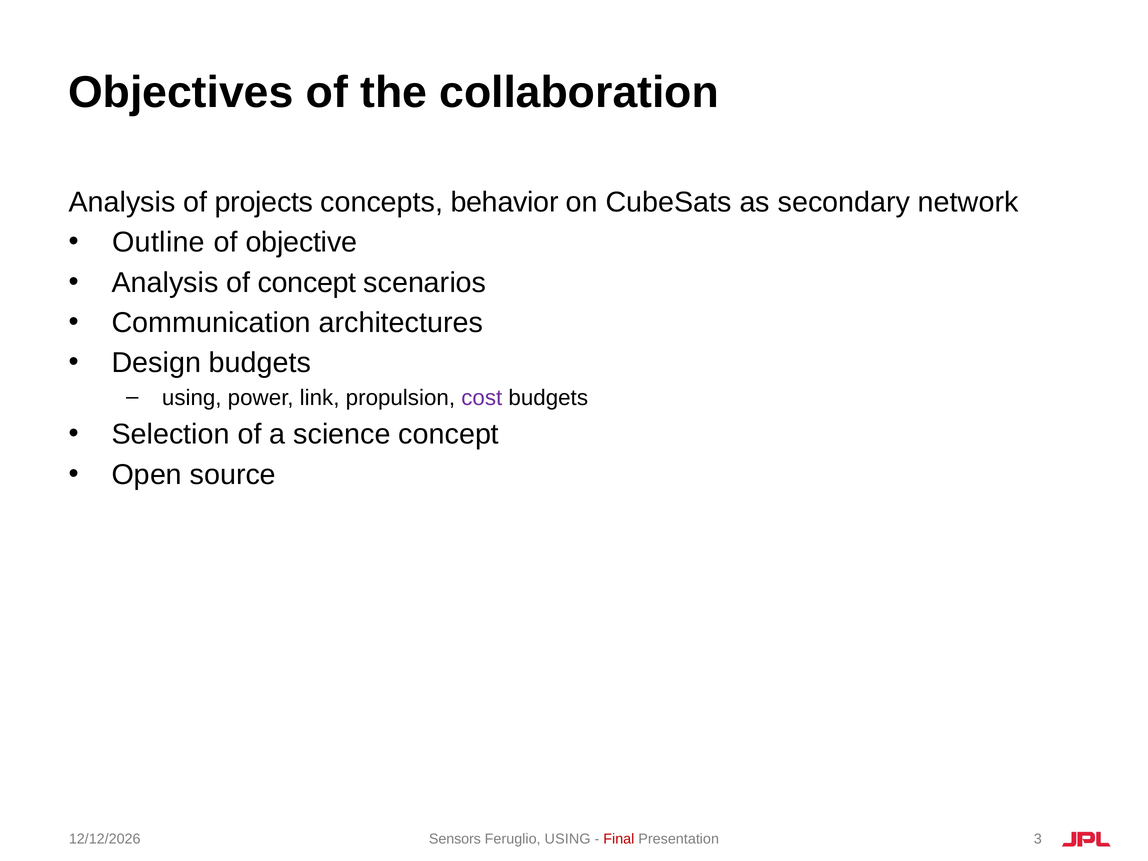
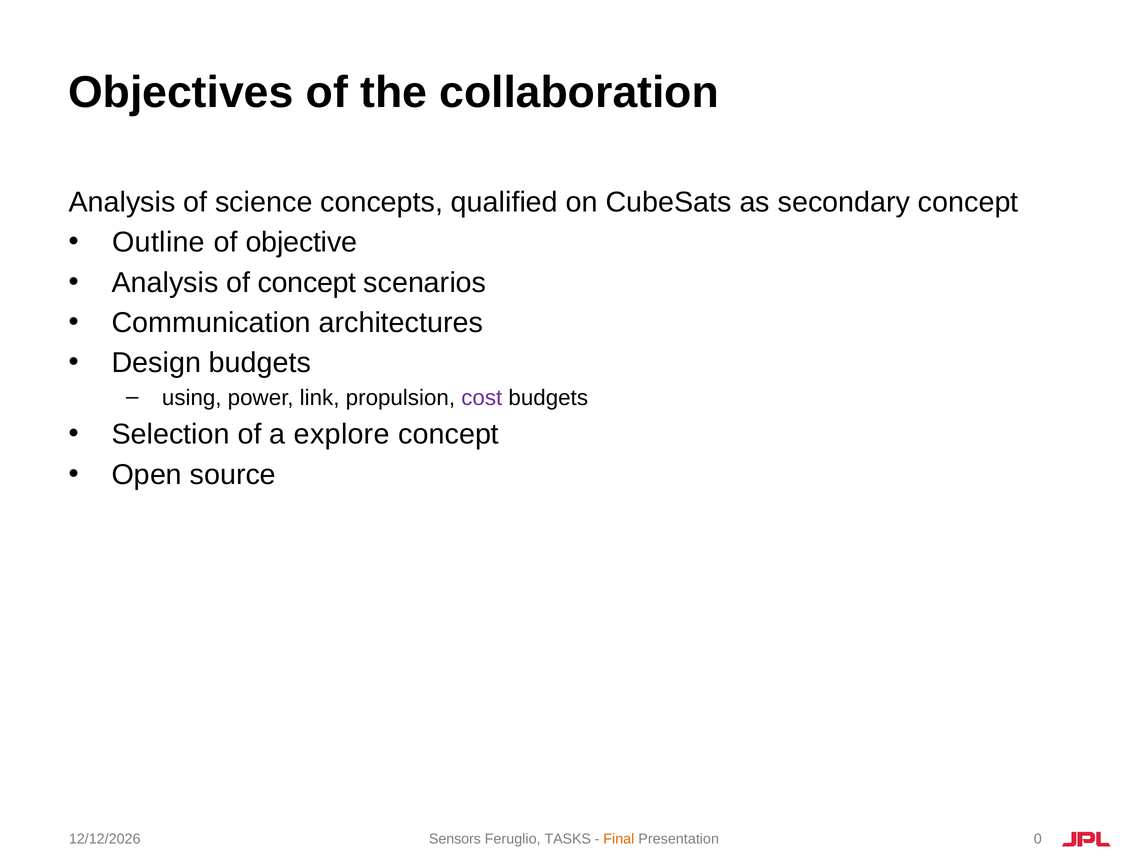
projects: projects -> science (264, 202)
behavior: behavior -> qualified (504, 202)
secondary network: network -> concept (968, 202)
science: science -> explore (342, 434)
Feruglio USING: USING -> TASKS (568, 839)
Final colour: red -> orange (619, 839)
3: 3 -> 0 (1038, 839)
